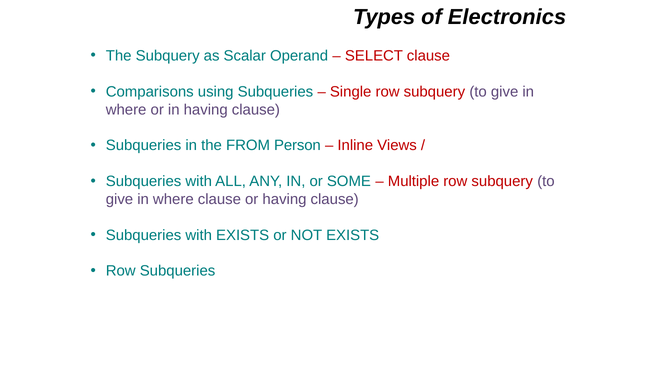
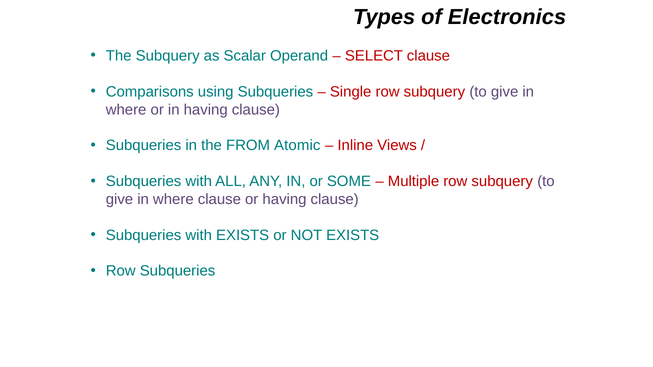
Person: Person -> Atomic (297, 146)
